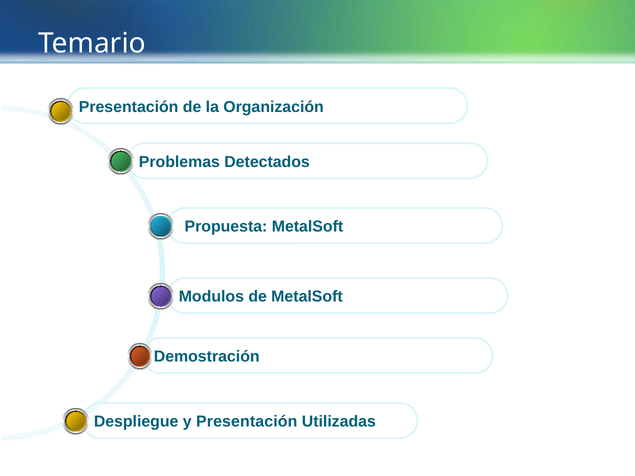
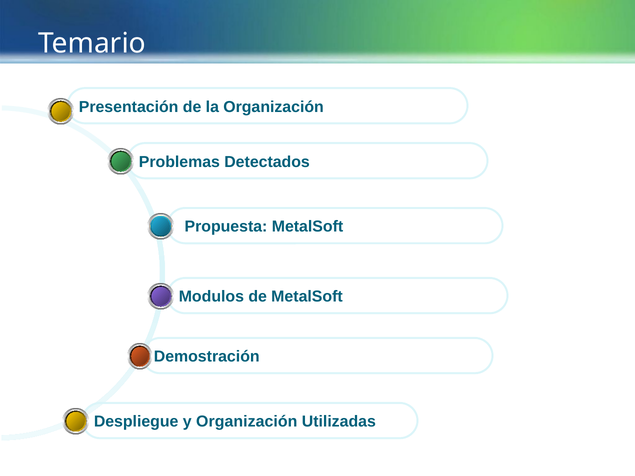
y Presentación: Presentación -> Organización (247, 422)
